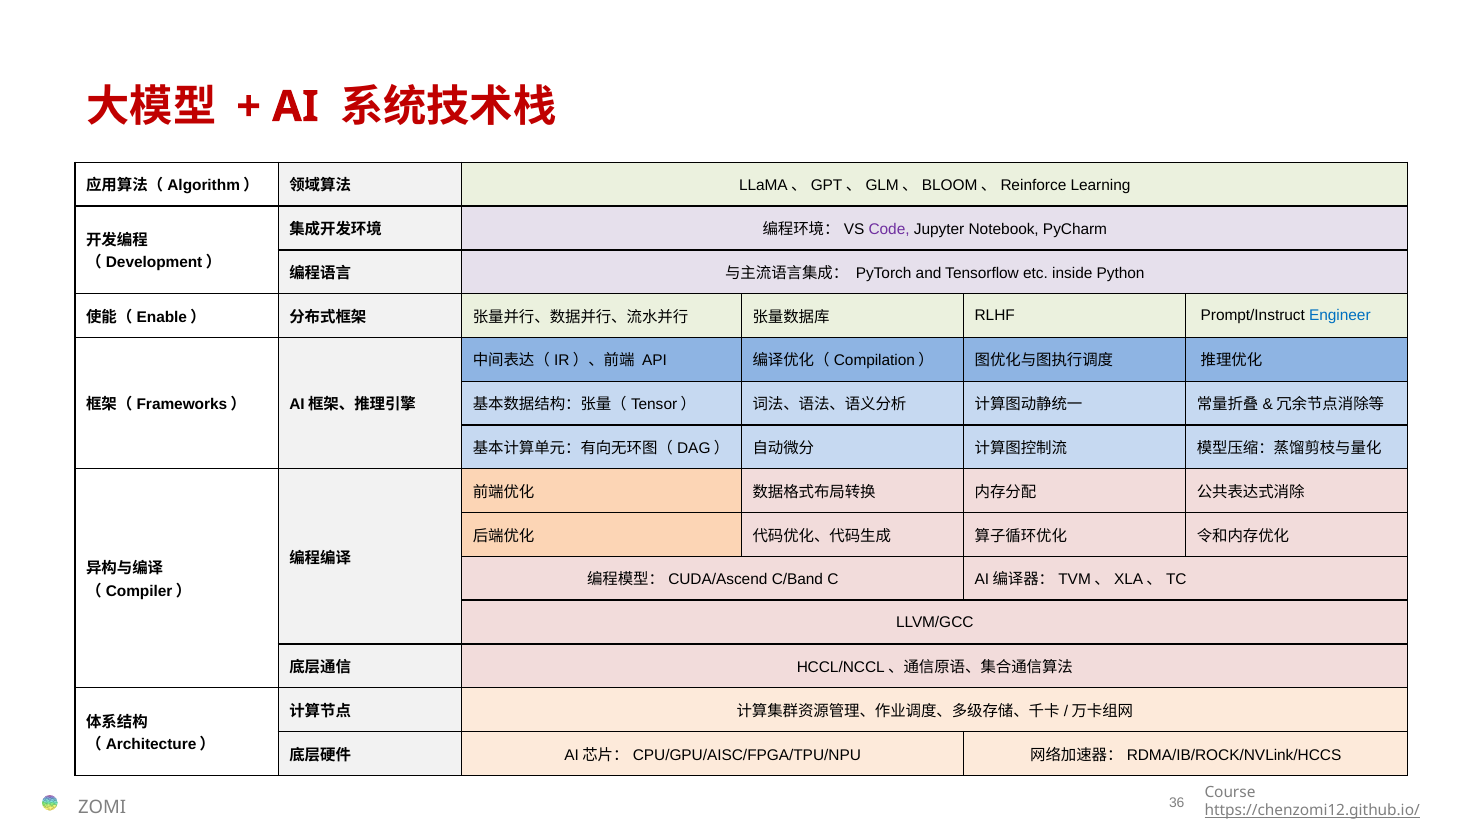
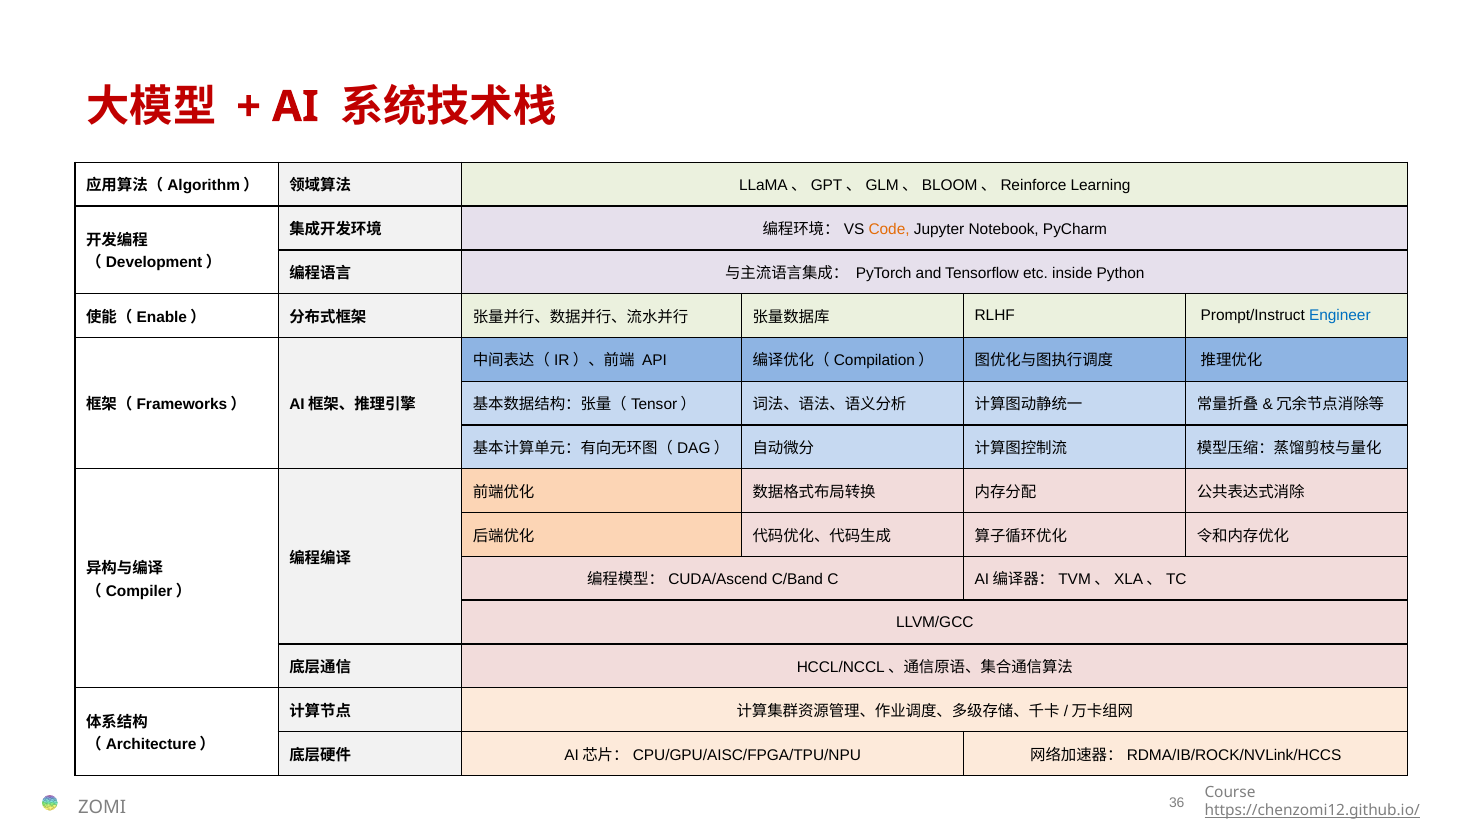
Code colour: purple -> orange (889, 230)
